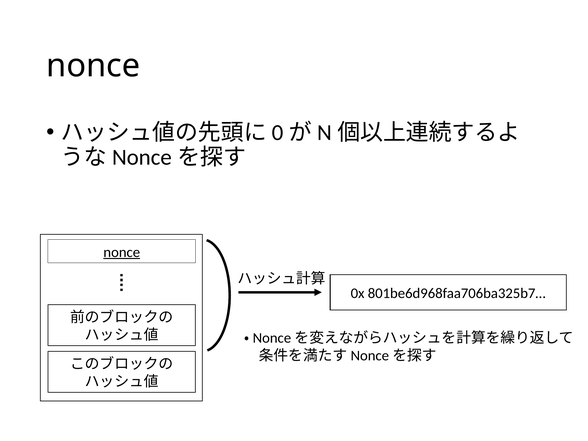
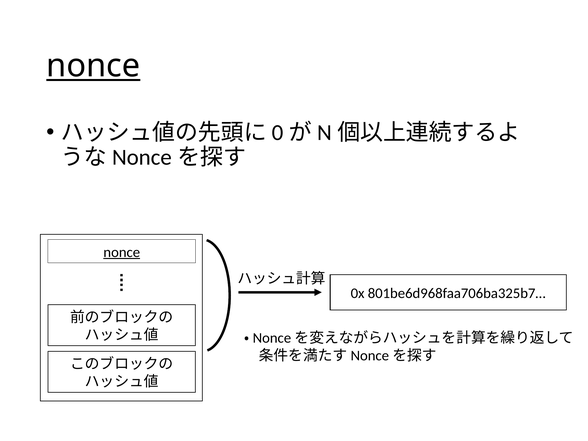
nonce underline: none -> present (93, 66)
